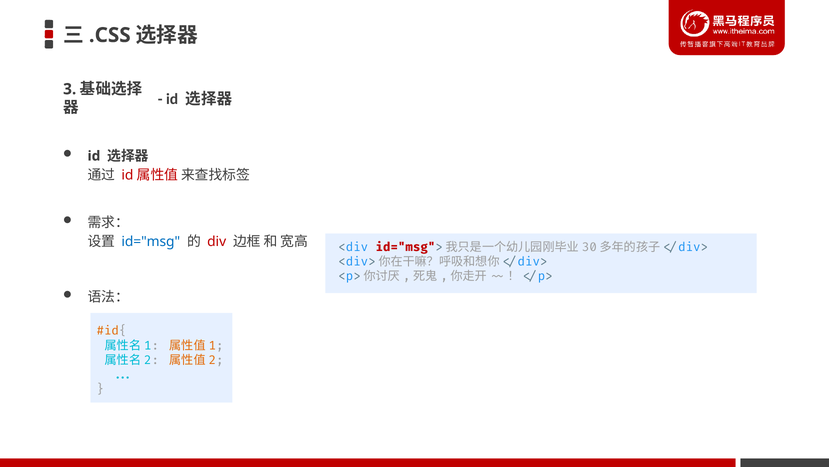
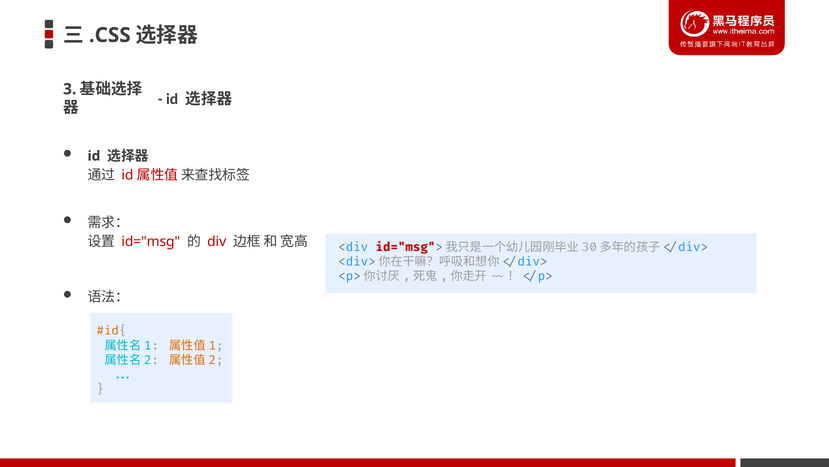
id="msg colour: blue -> red (151, 241)
